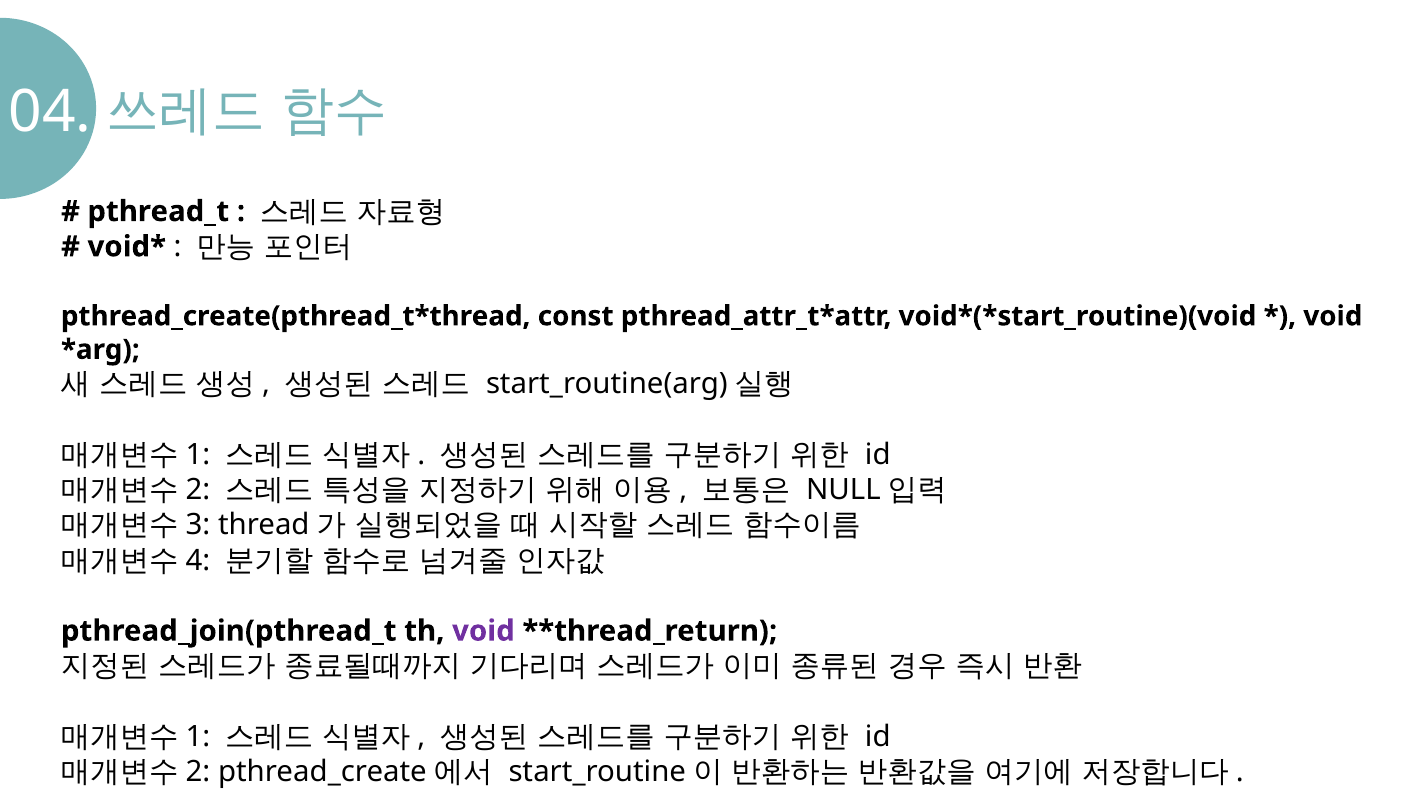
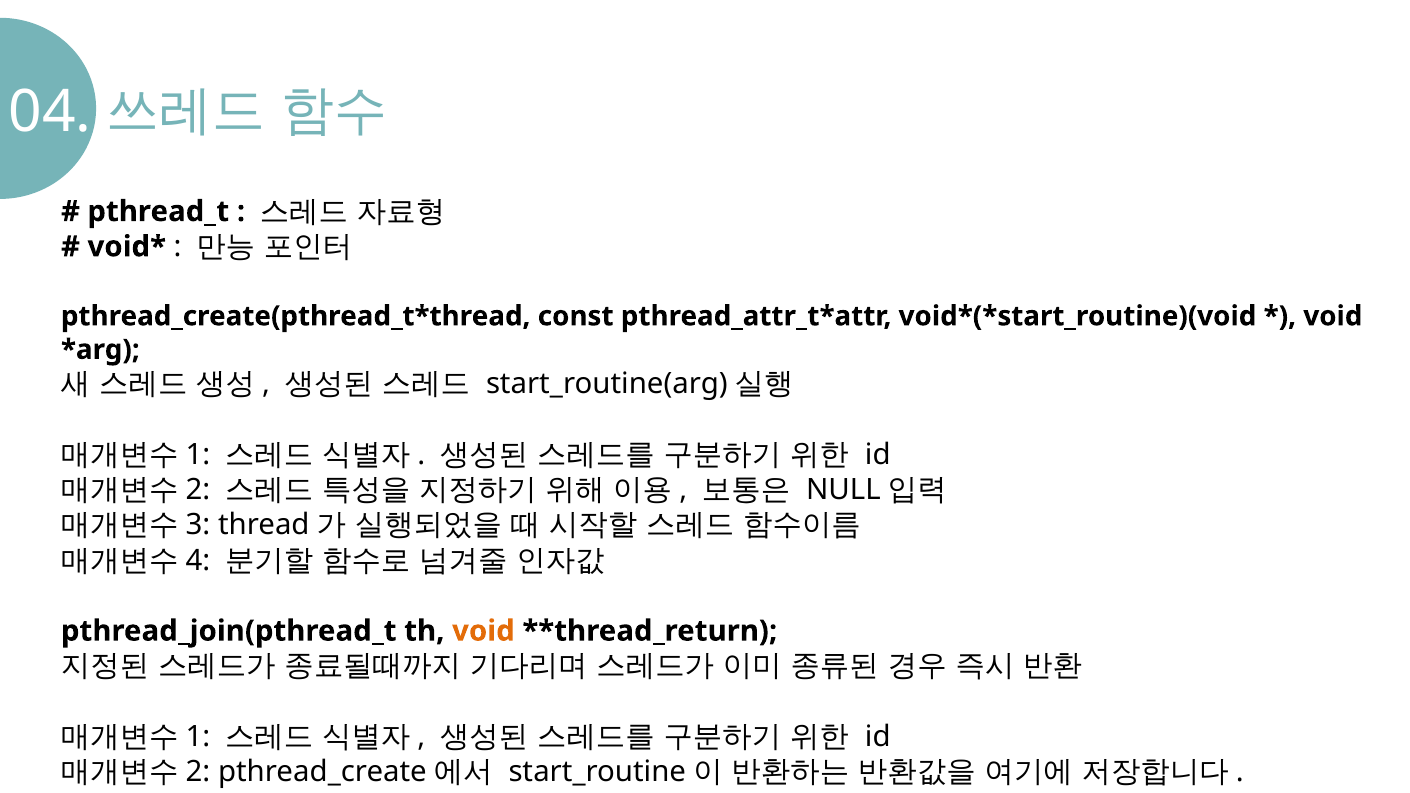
void colour: purple -> orange (483, 631)
